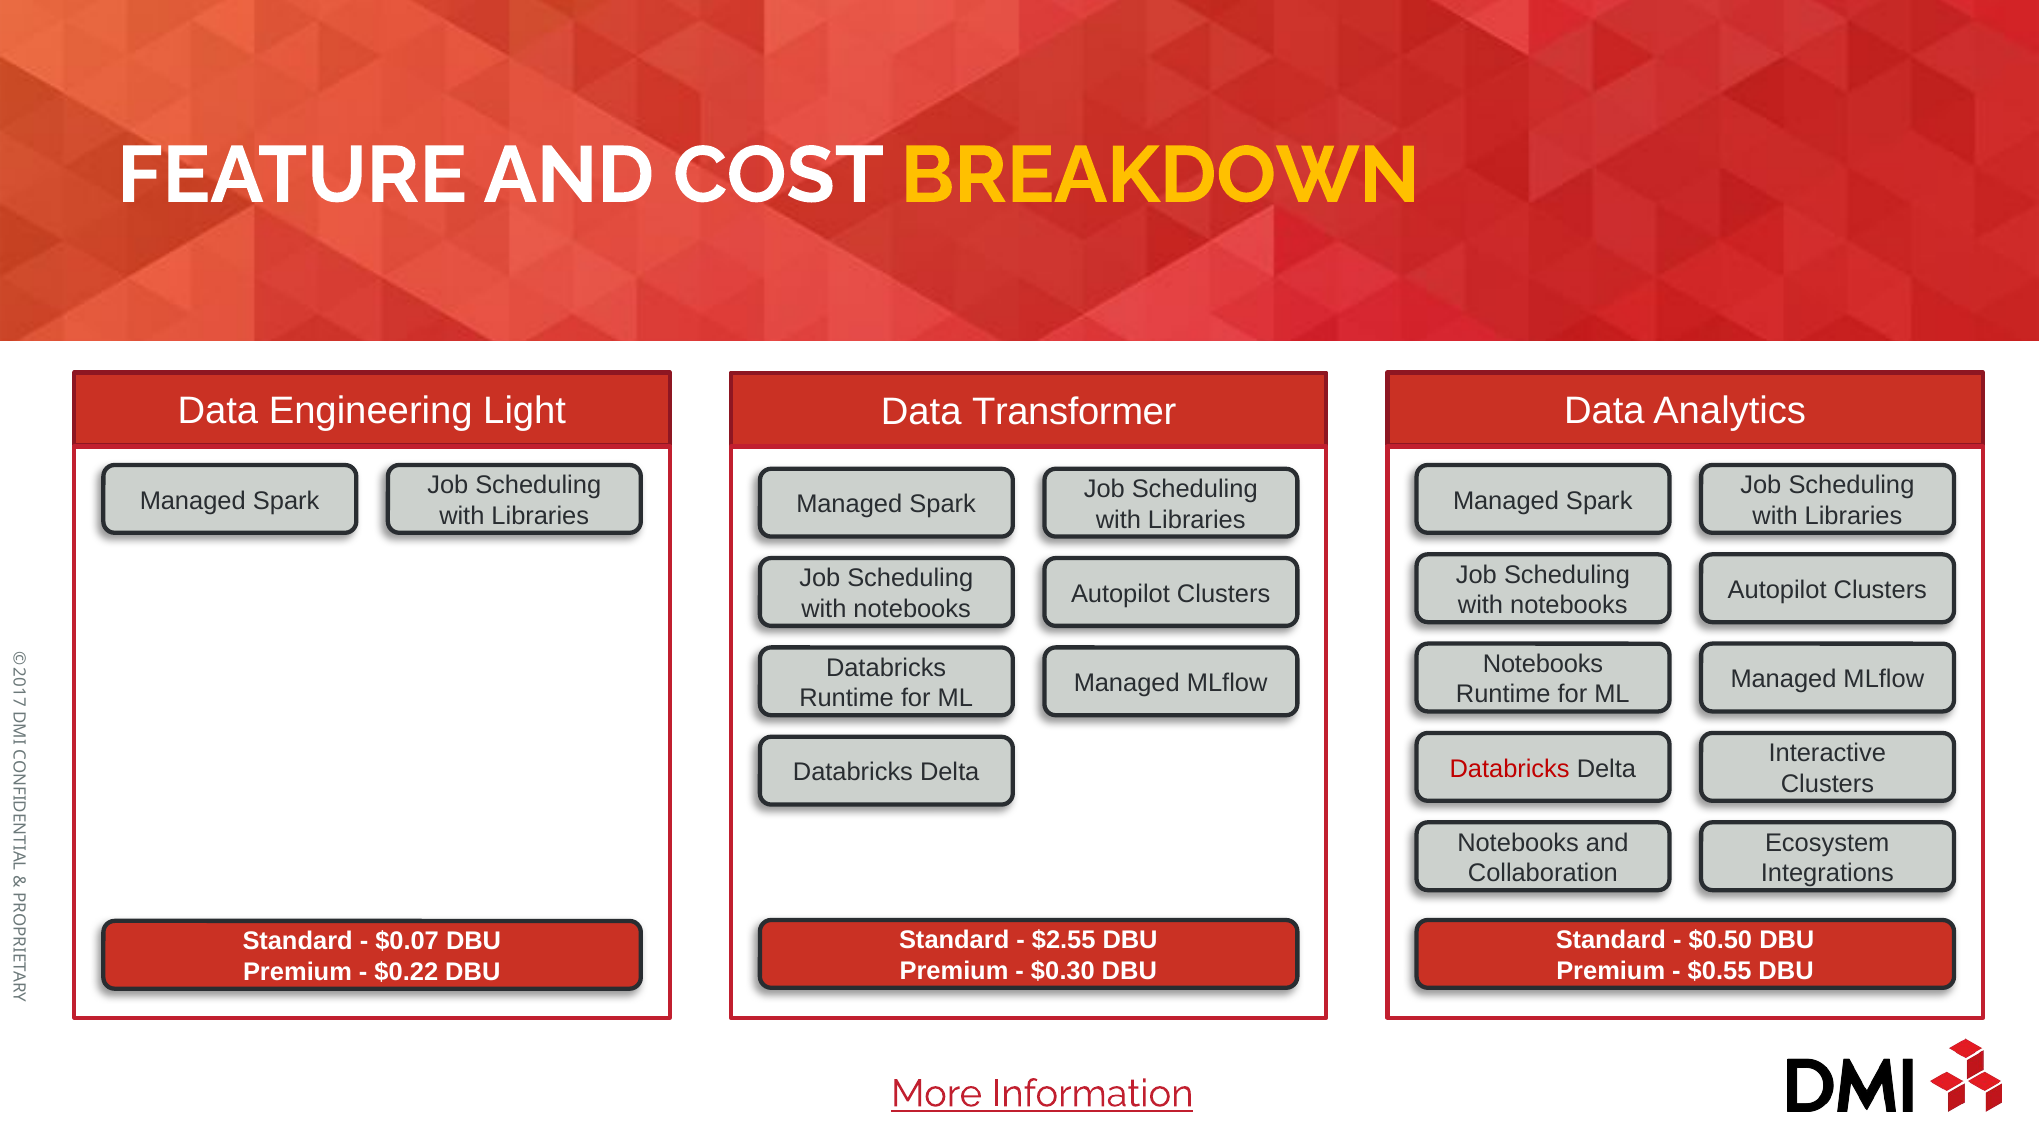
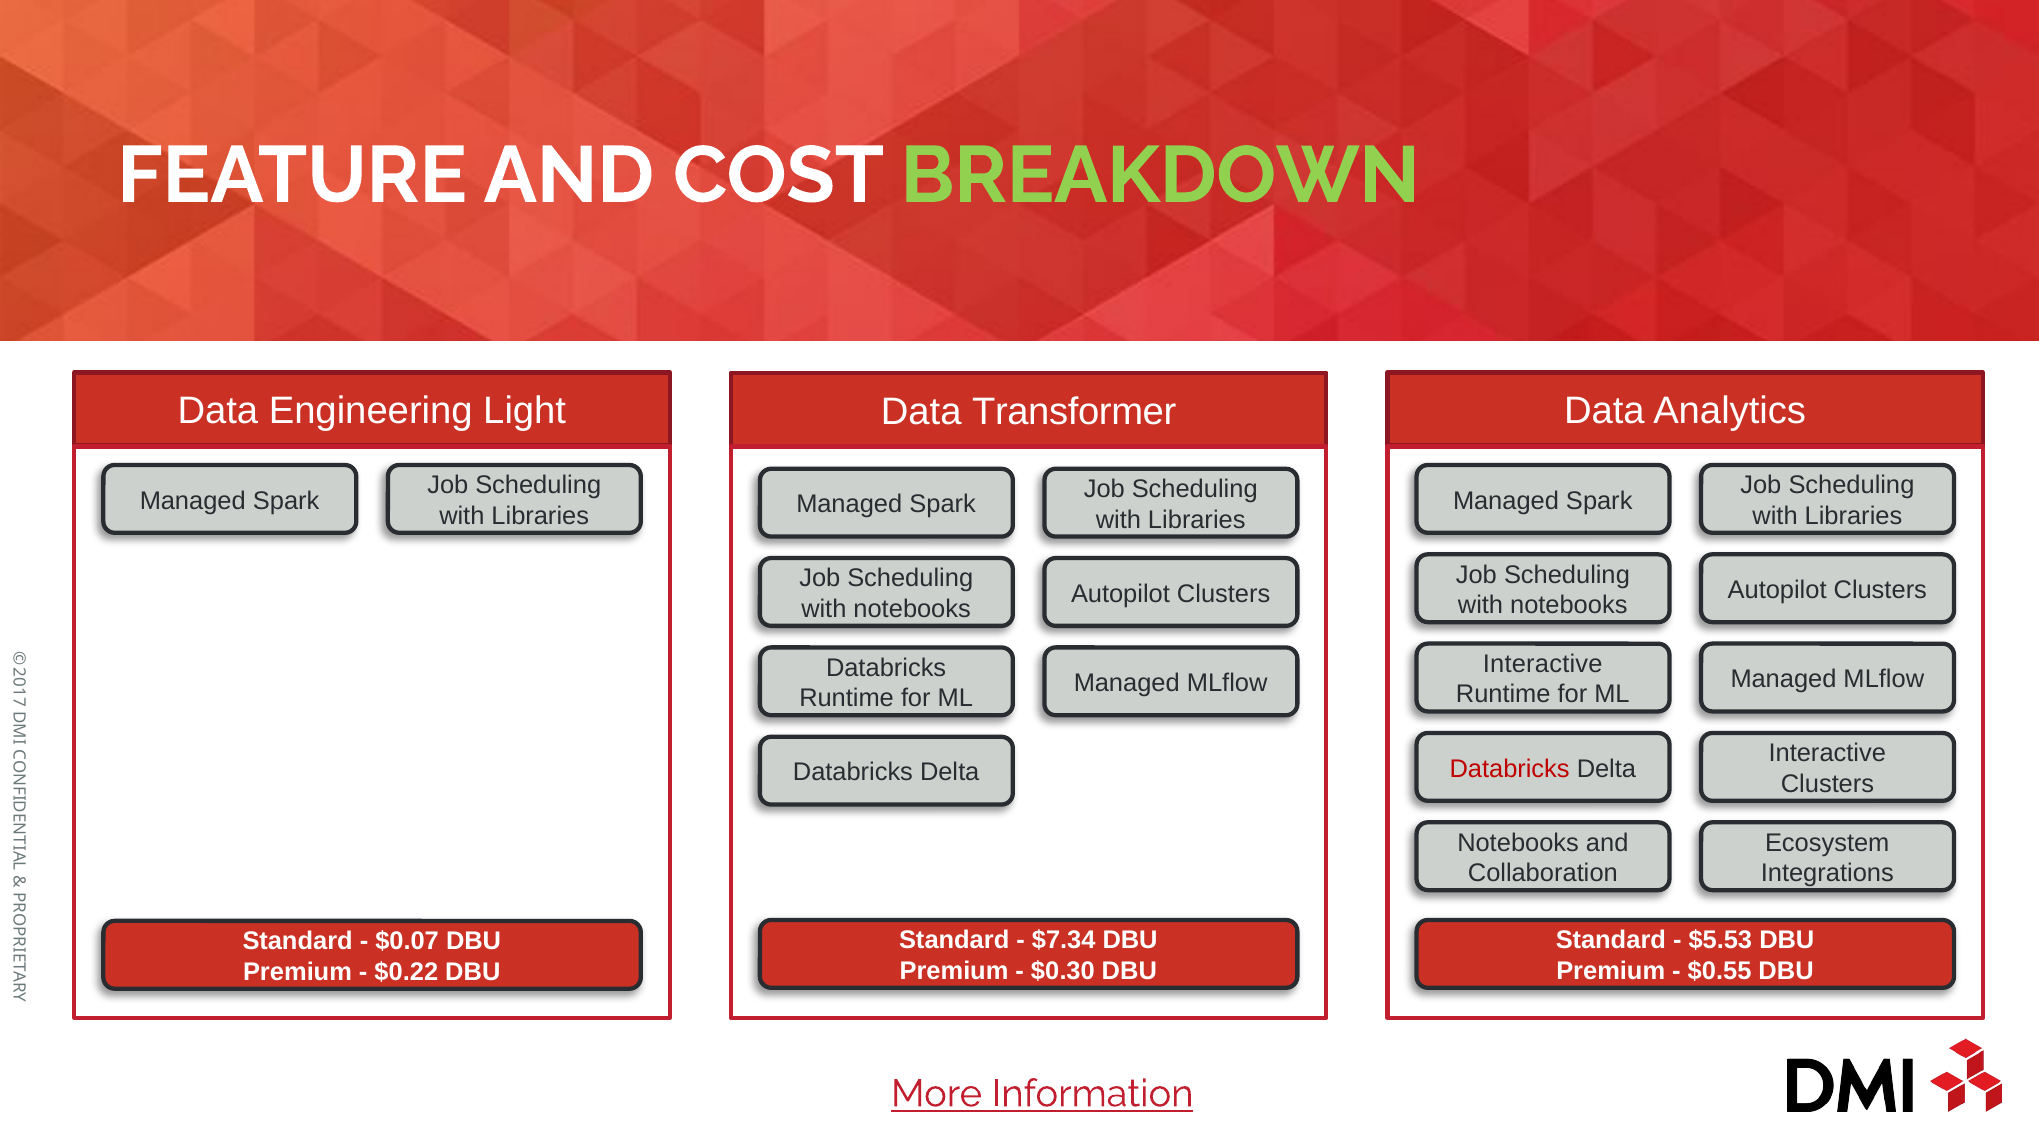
BREAKDOWN colour: yellow -> light green (1160, 176)
Notebooks: Notebooks -> Interactive (1543, 664)
$2.55: $2.55 -> $7.34 (1064, 940)
$0.50: $0.50 -> $5.53 (1720, 940)
